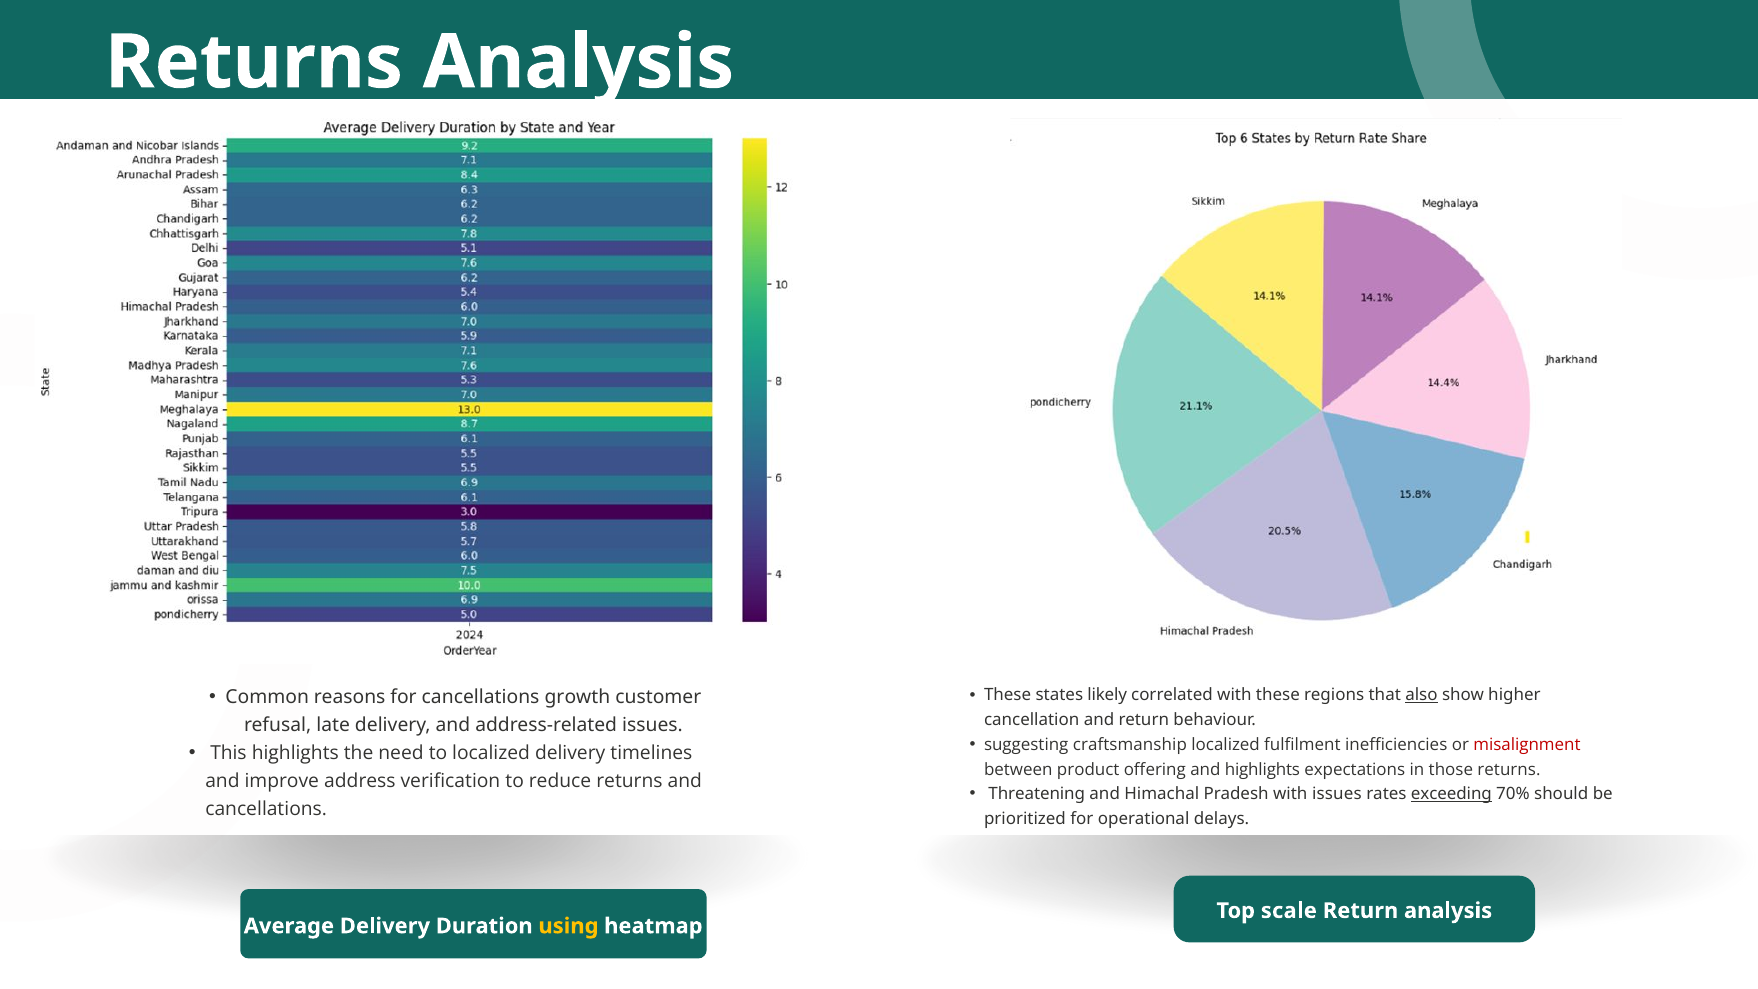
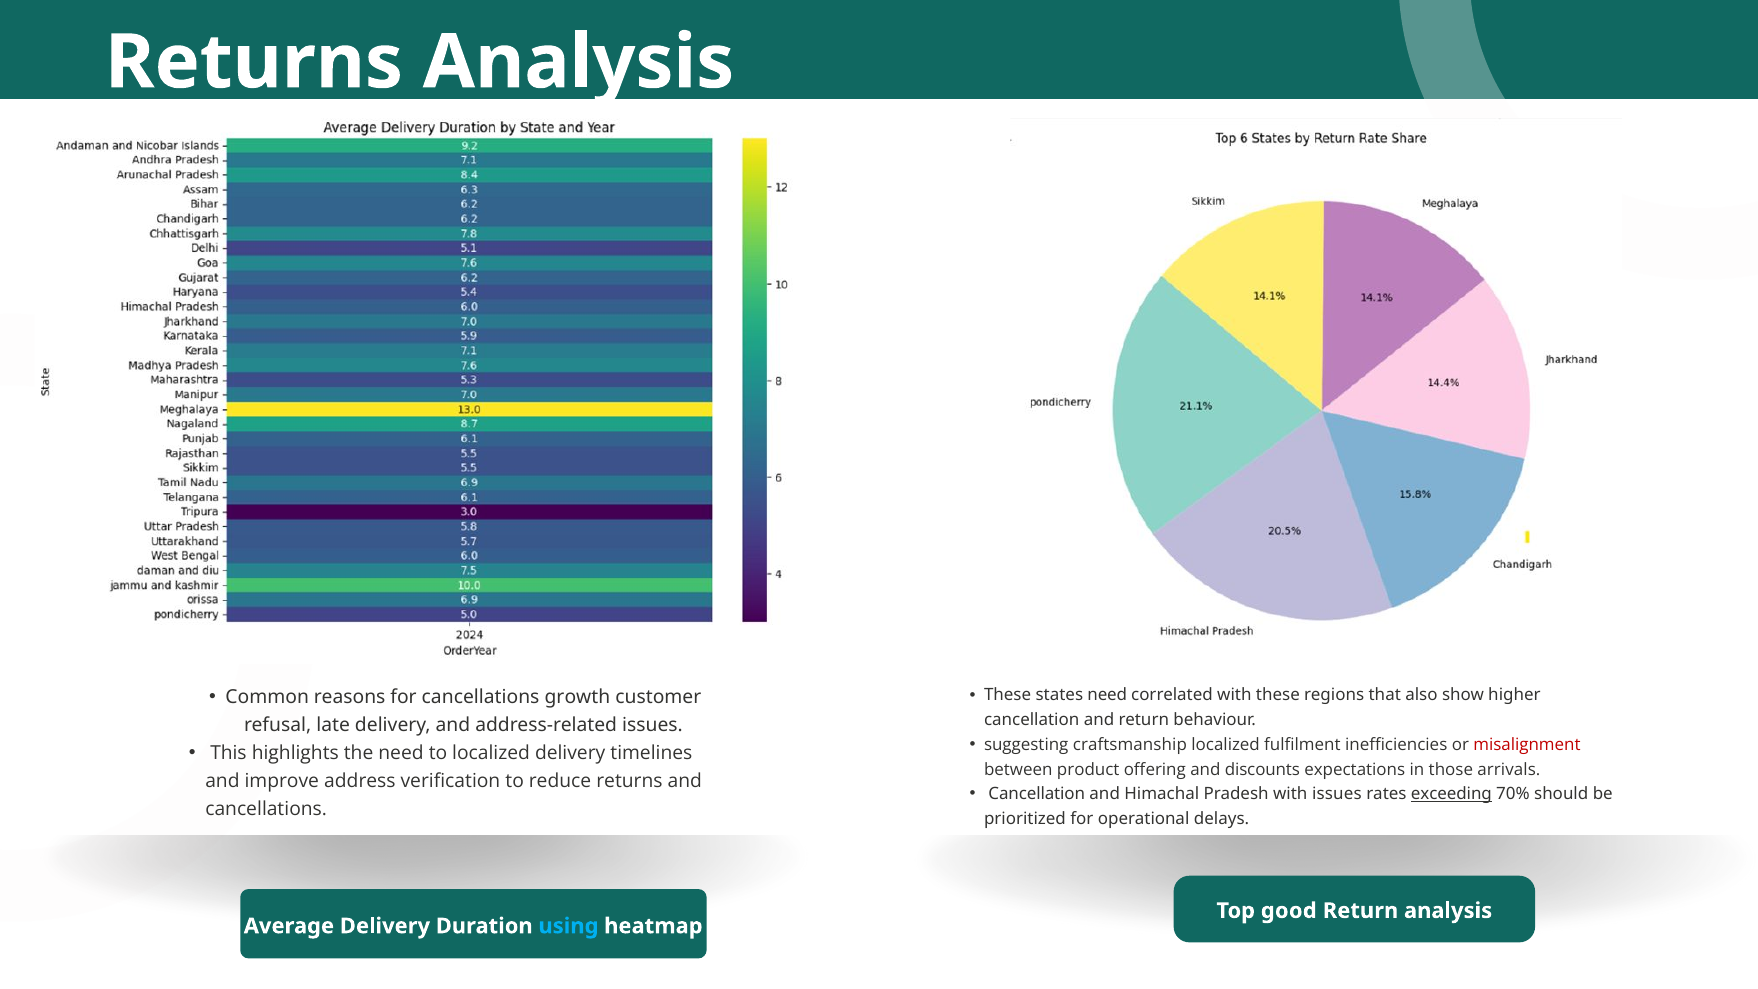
states likely: likely -> need (1107, 695)
also underline: present -> none (1421, 695)
and highlights: highlights -> discounts (1262, 769)
those returns: returns -> arrivals (1509, 769)
Threatening: Threatening -> Cancellation (1037, 794)
scale: scale -> good (1289, 911)
using colour: yellow -> light blue (568, 926)
